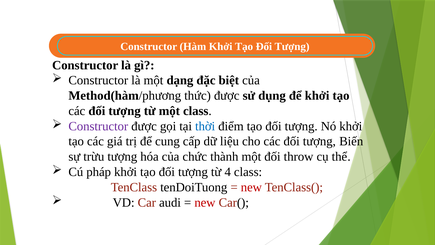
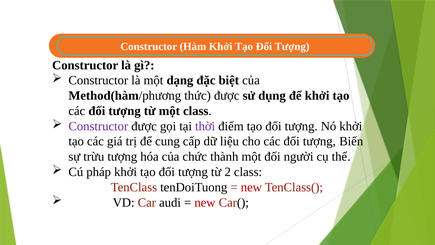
thời colour: blue -> purple (205, 126)
throw: throw -> người (299, 157)
4: 4 -> 2 (228, 172)
